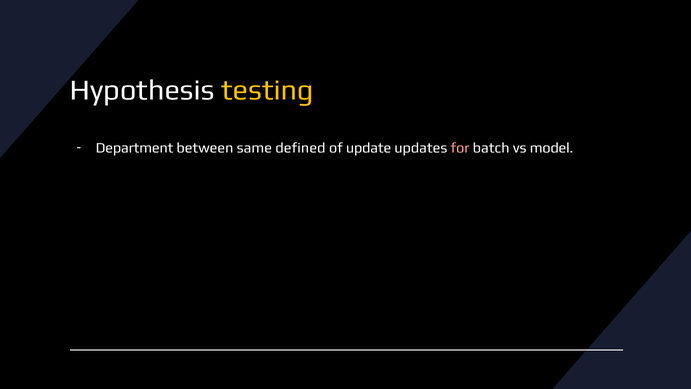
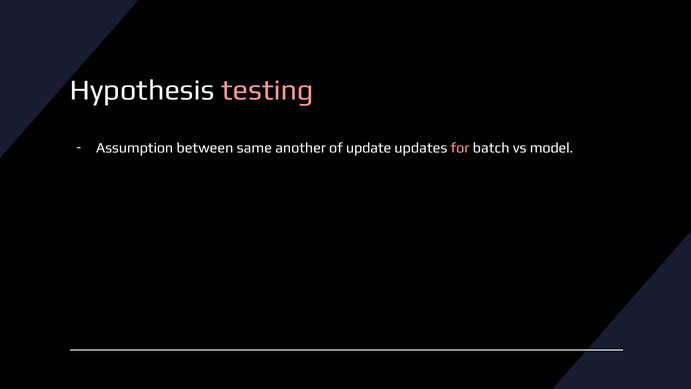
testing colour: yellow -> pink (268, 90)
Department: Department -> Assumption (135, 148)
defined: defined -> another (301, 148)
